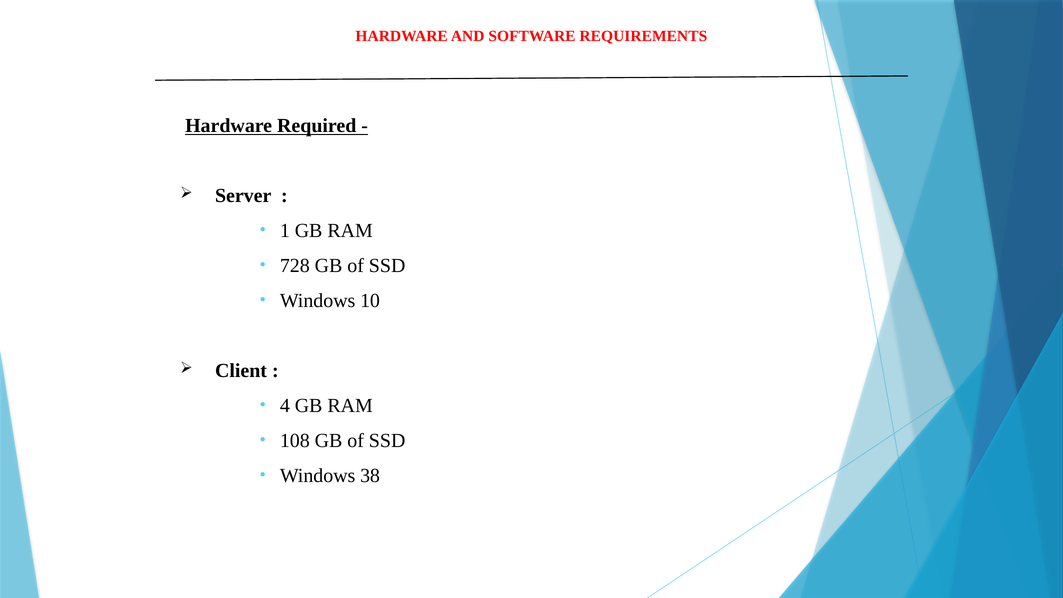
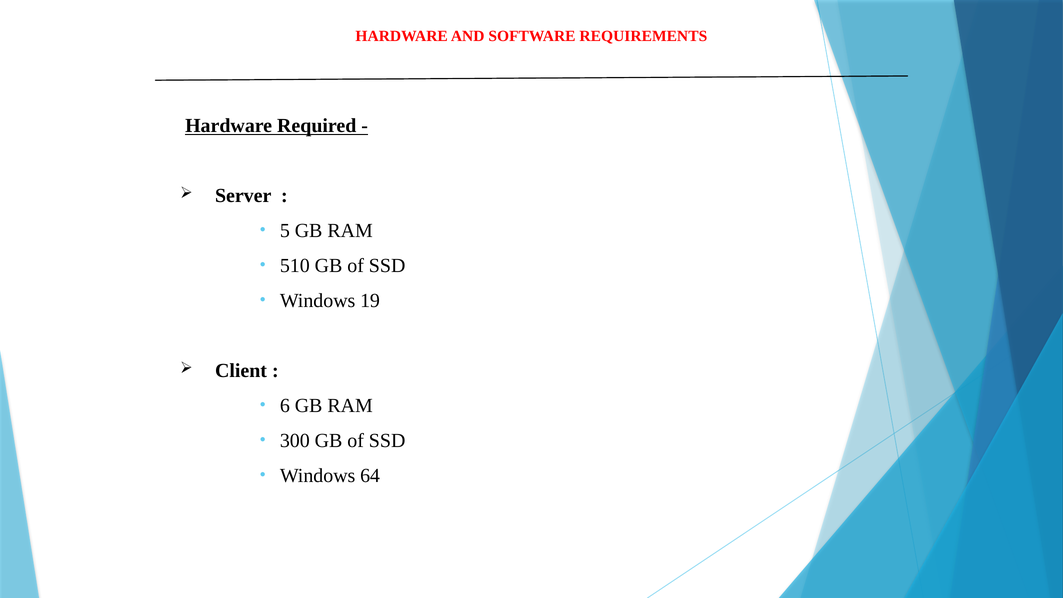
1: 1 -> 5 (285, 231)
728: 728 -> 510 (295, 266)
10: 10 -> 19 (370, 301)
4: 4 -> 6 (285, 406)
108: 108 -> 300 (295, 441)
38: 38 -> 64 (370, 476)
